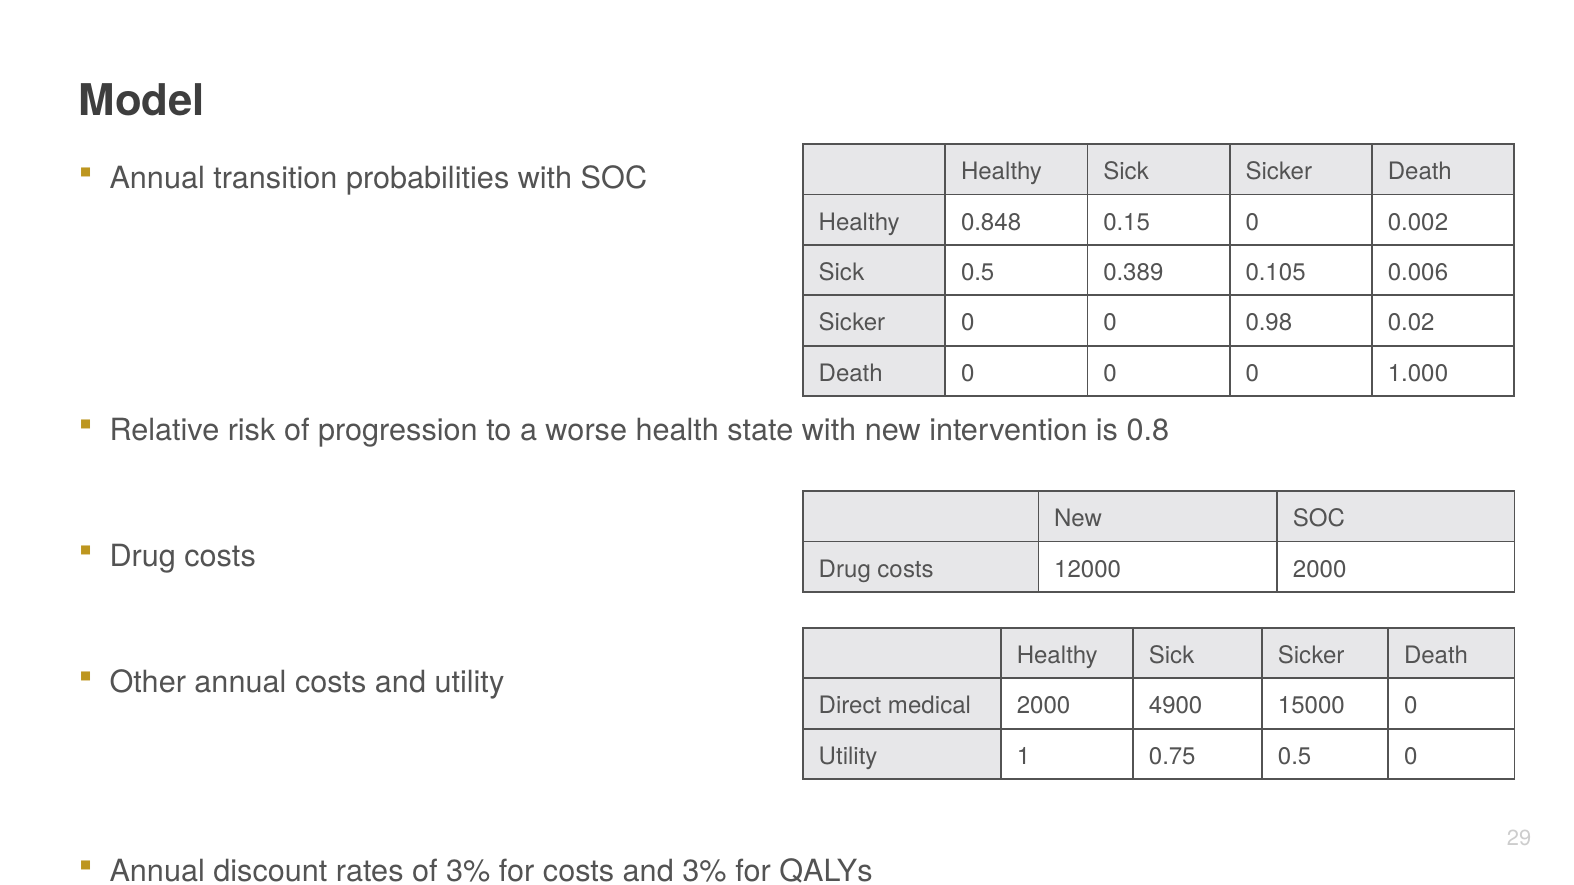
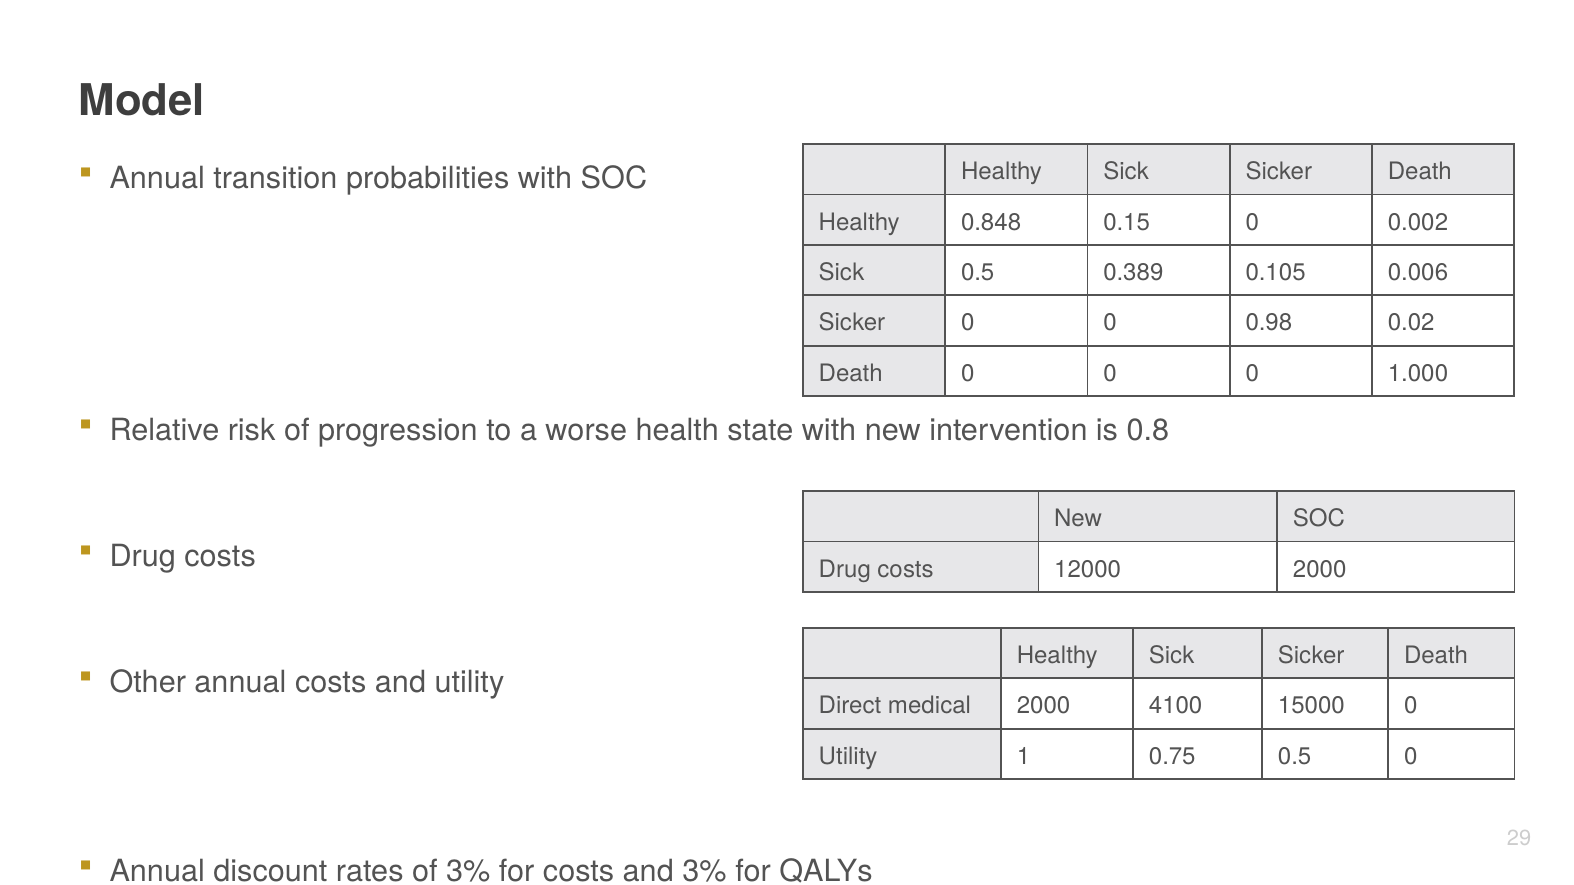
4900: 4900 -> 4100 (1176, 706)
